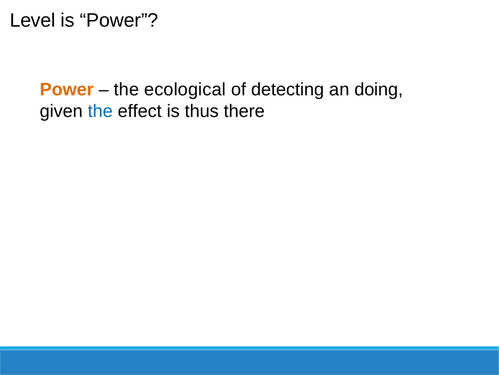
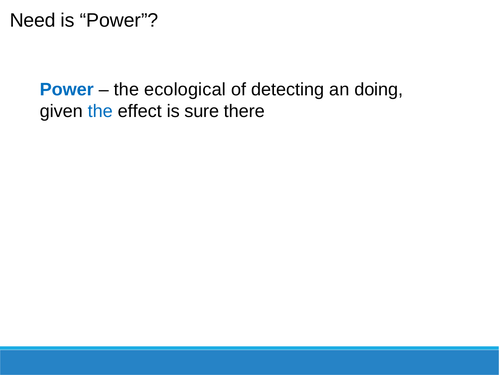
Level: Level -> Need (33, 20)
Power colour: orange -> blue (67, 89)
thus: thus -> sure (202, 111)
